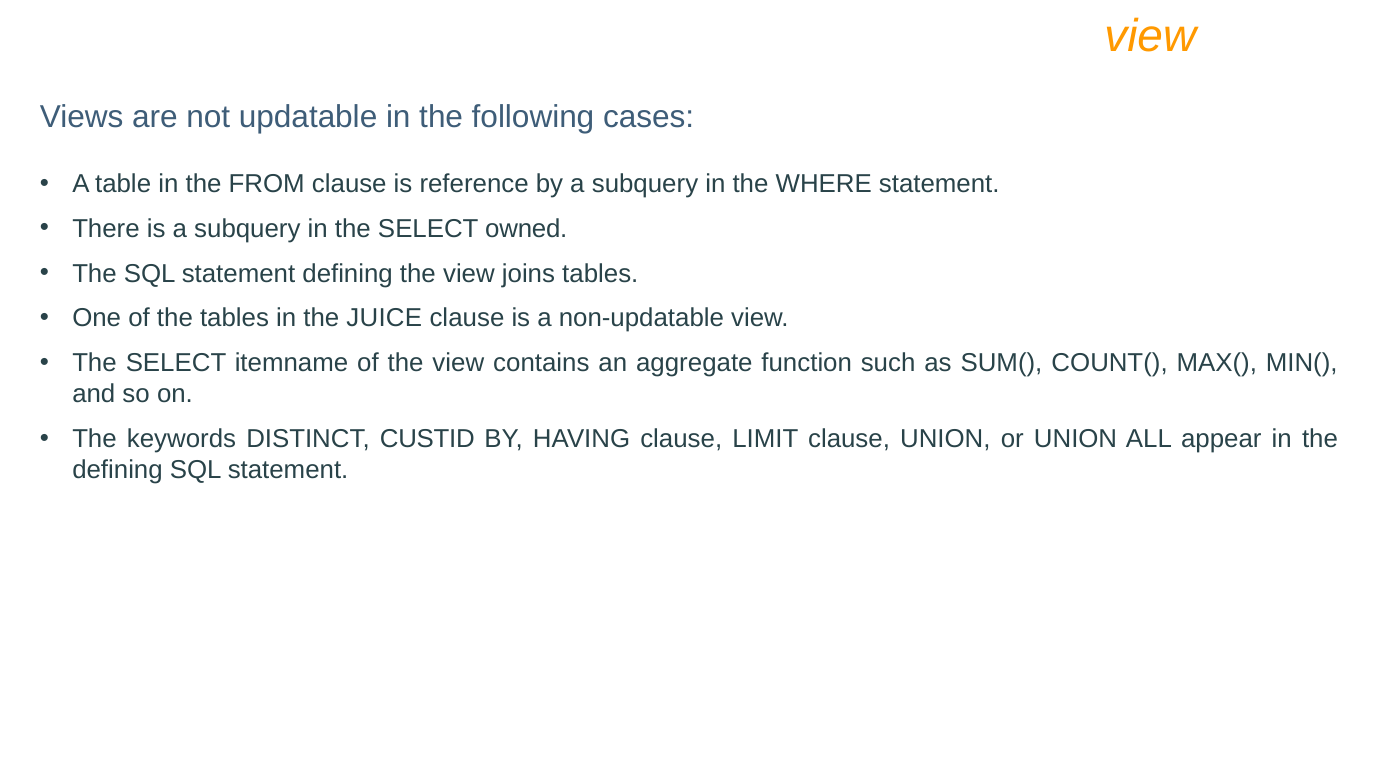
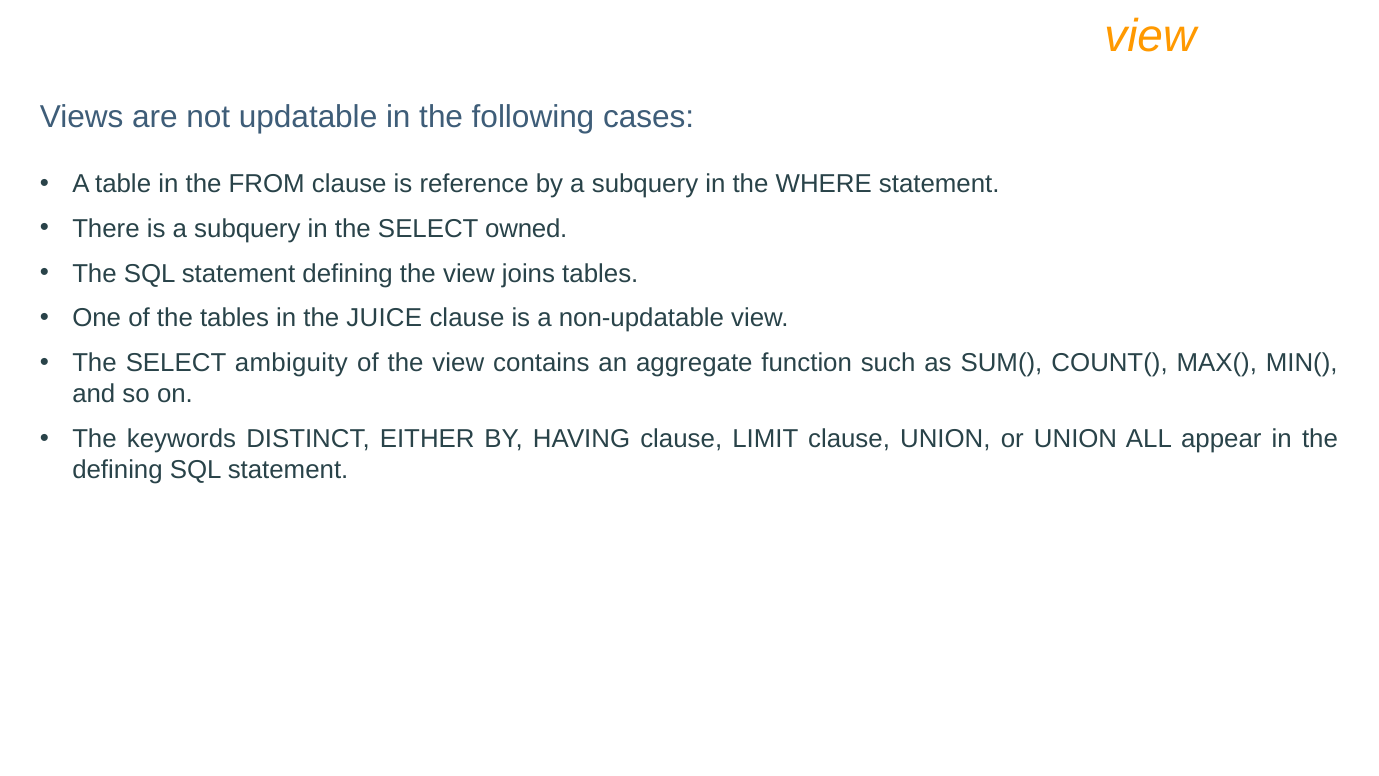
itemname: itemname -> ambiguity (291, 363)
CUSTID: CUSTID -> EITHER (427, 439)
